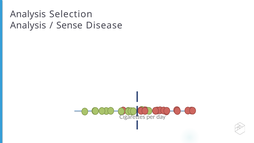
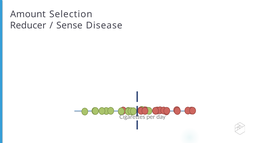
Analysis: Analysis -> Amount (28, 14)
Analysis: Analysis -> Reducer (28, 25)
